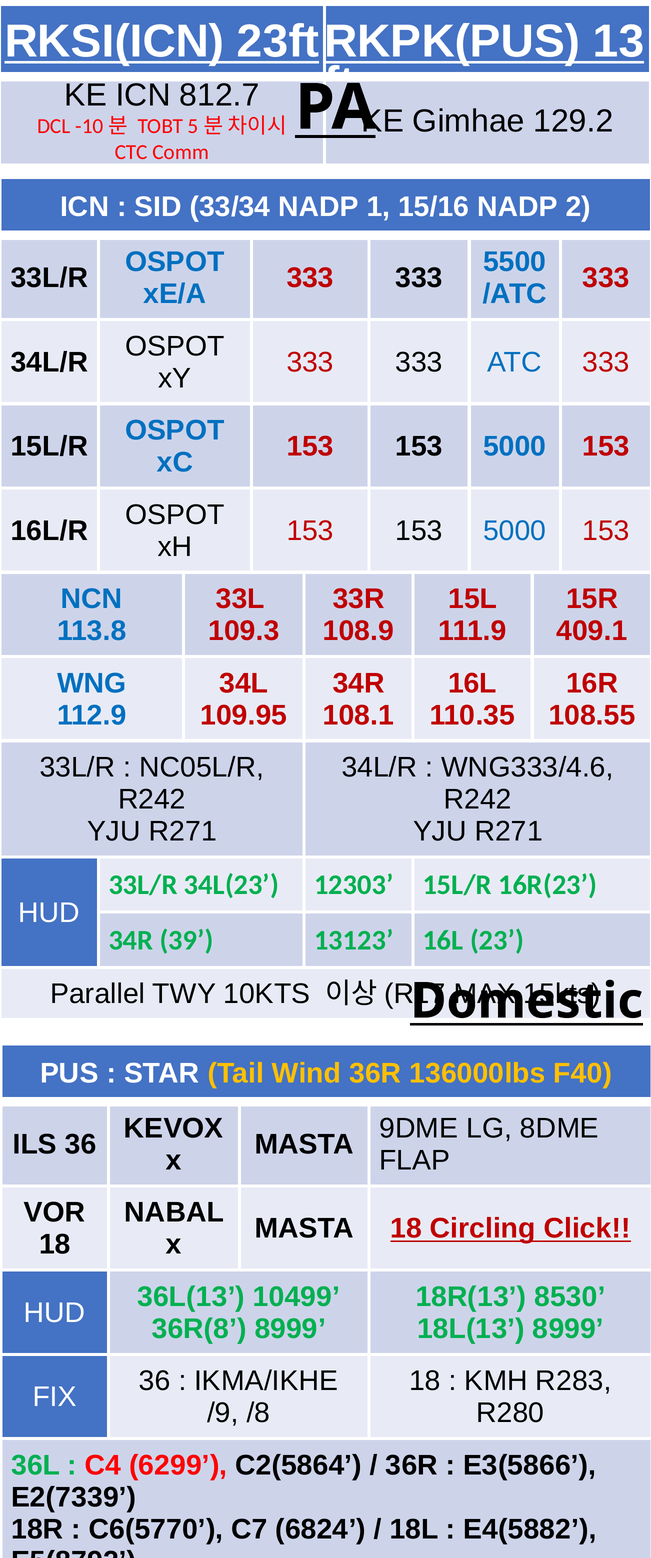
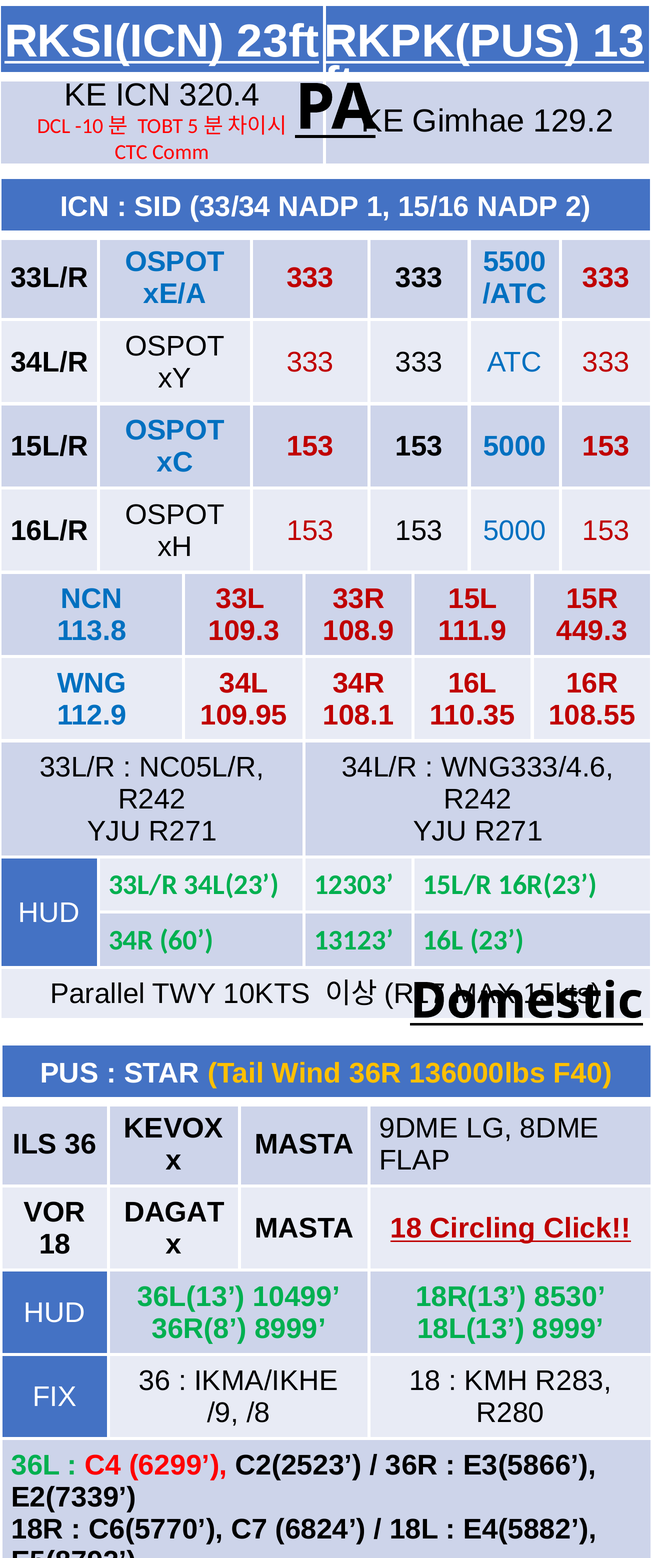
812.7: 812.7 -> 320.4 (219, 95)
409.1: 409.1 -> 449.3 (592, 631)
39: 39 -> 60 (186, 940)
NABAL: NABAL -> DAGAT (174, 1212)
C2(5864: C2(5864 -> C2(2523 (298, 1465)
